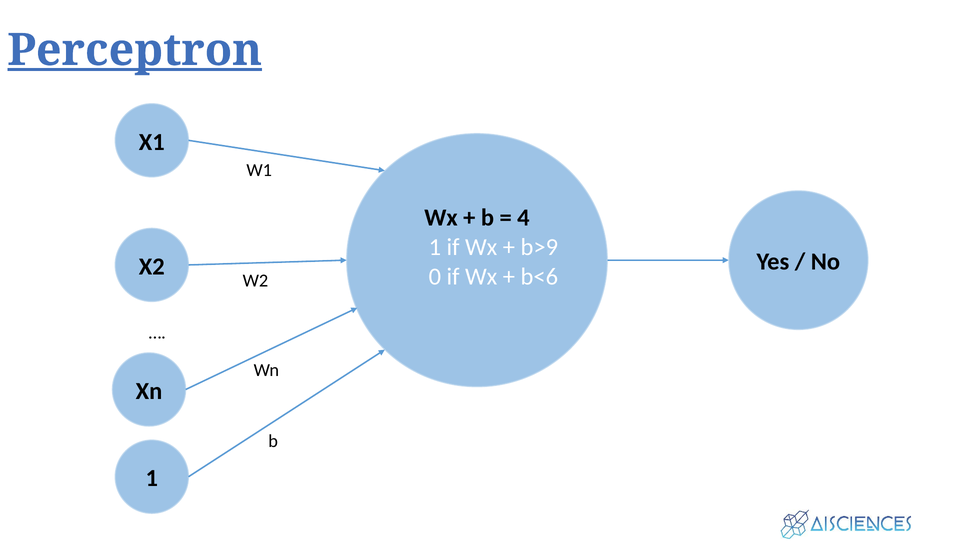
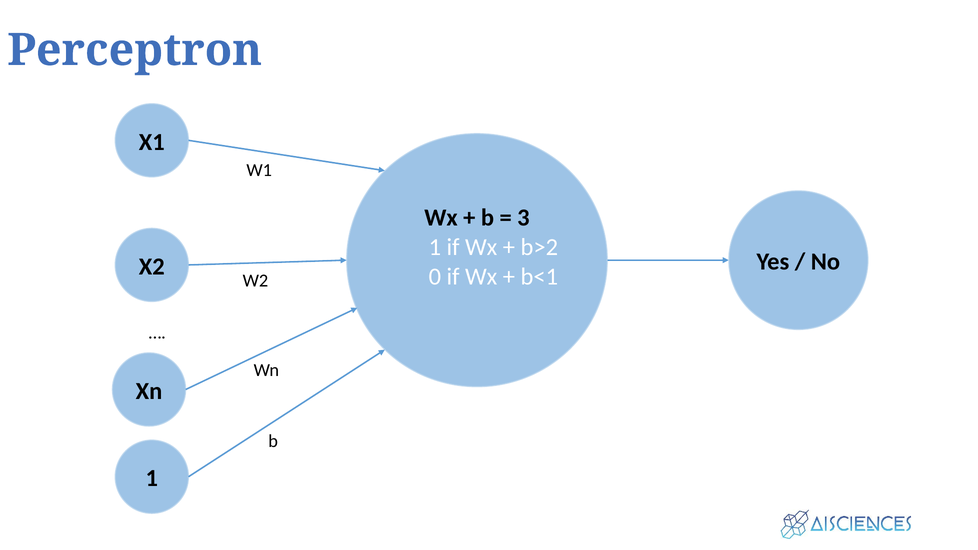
Perceptron underline: present -> none (135, 50)
4: 4 -> 3 (523, 218)
b>9: b>9 -> b>2 (539, 247)
b<6: b<6 -> b<1 (539, 277)
